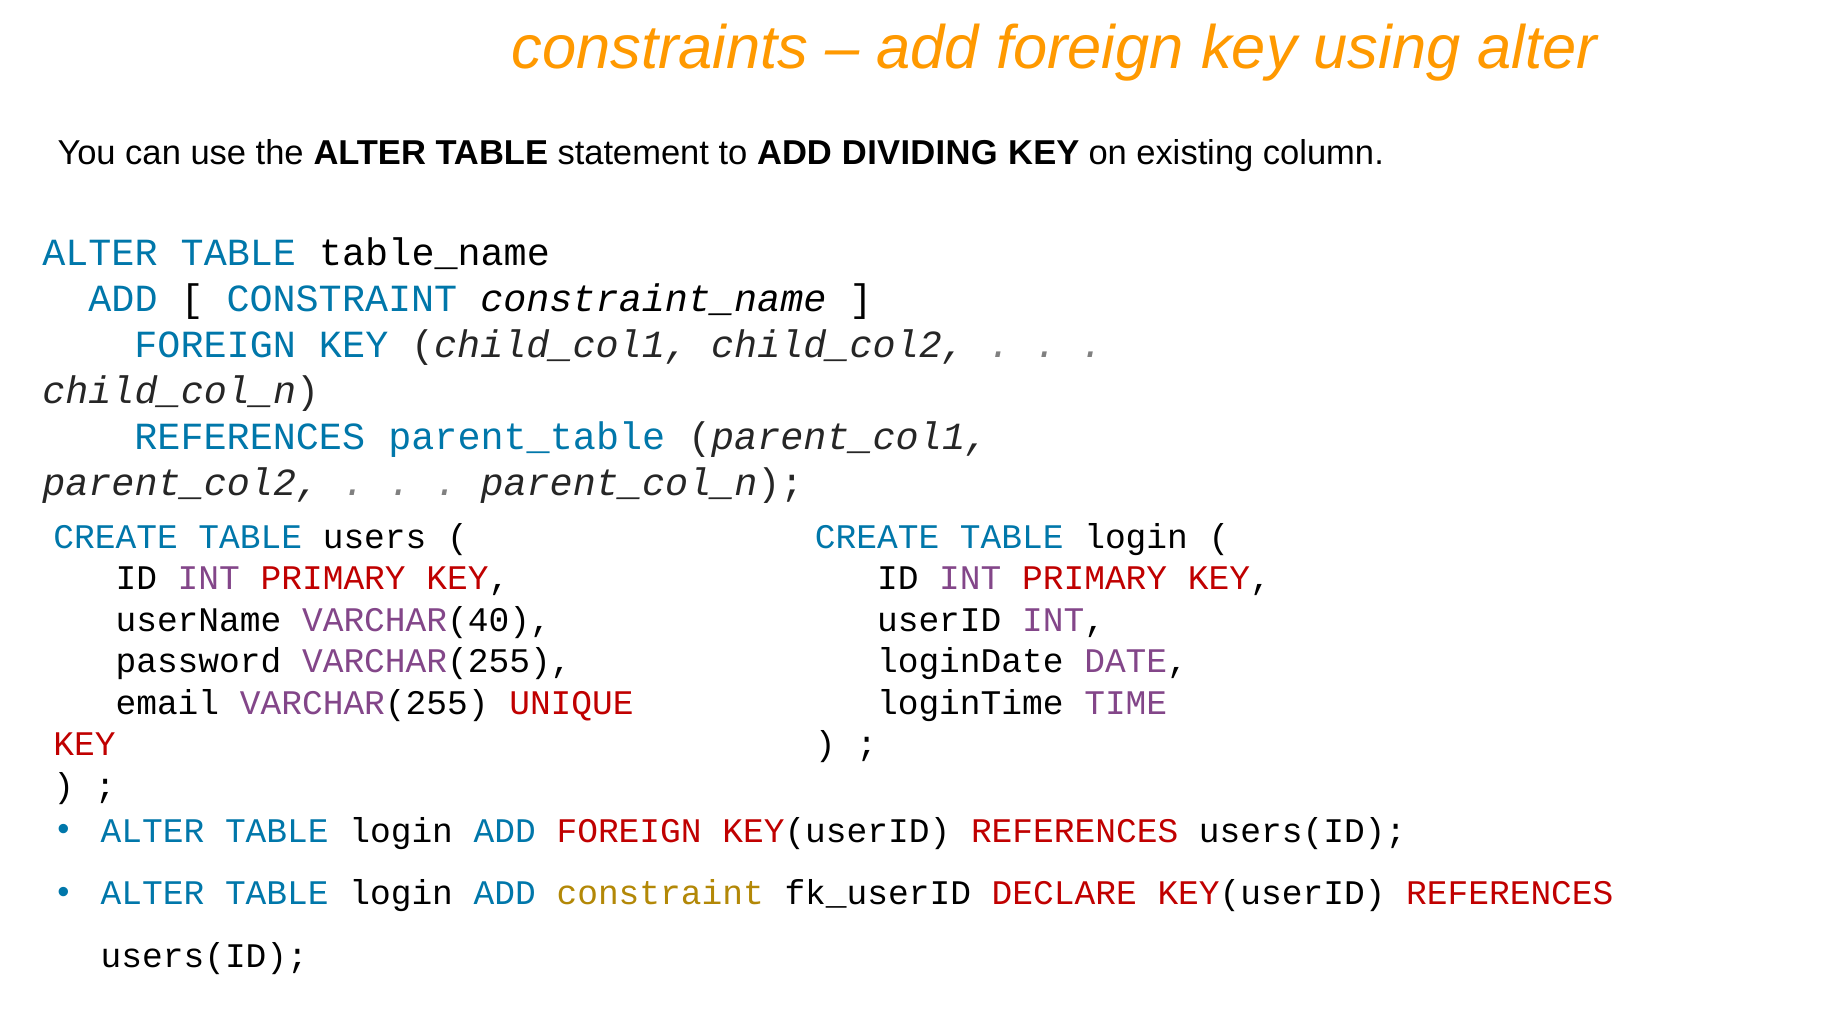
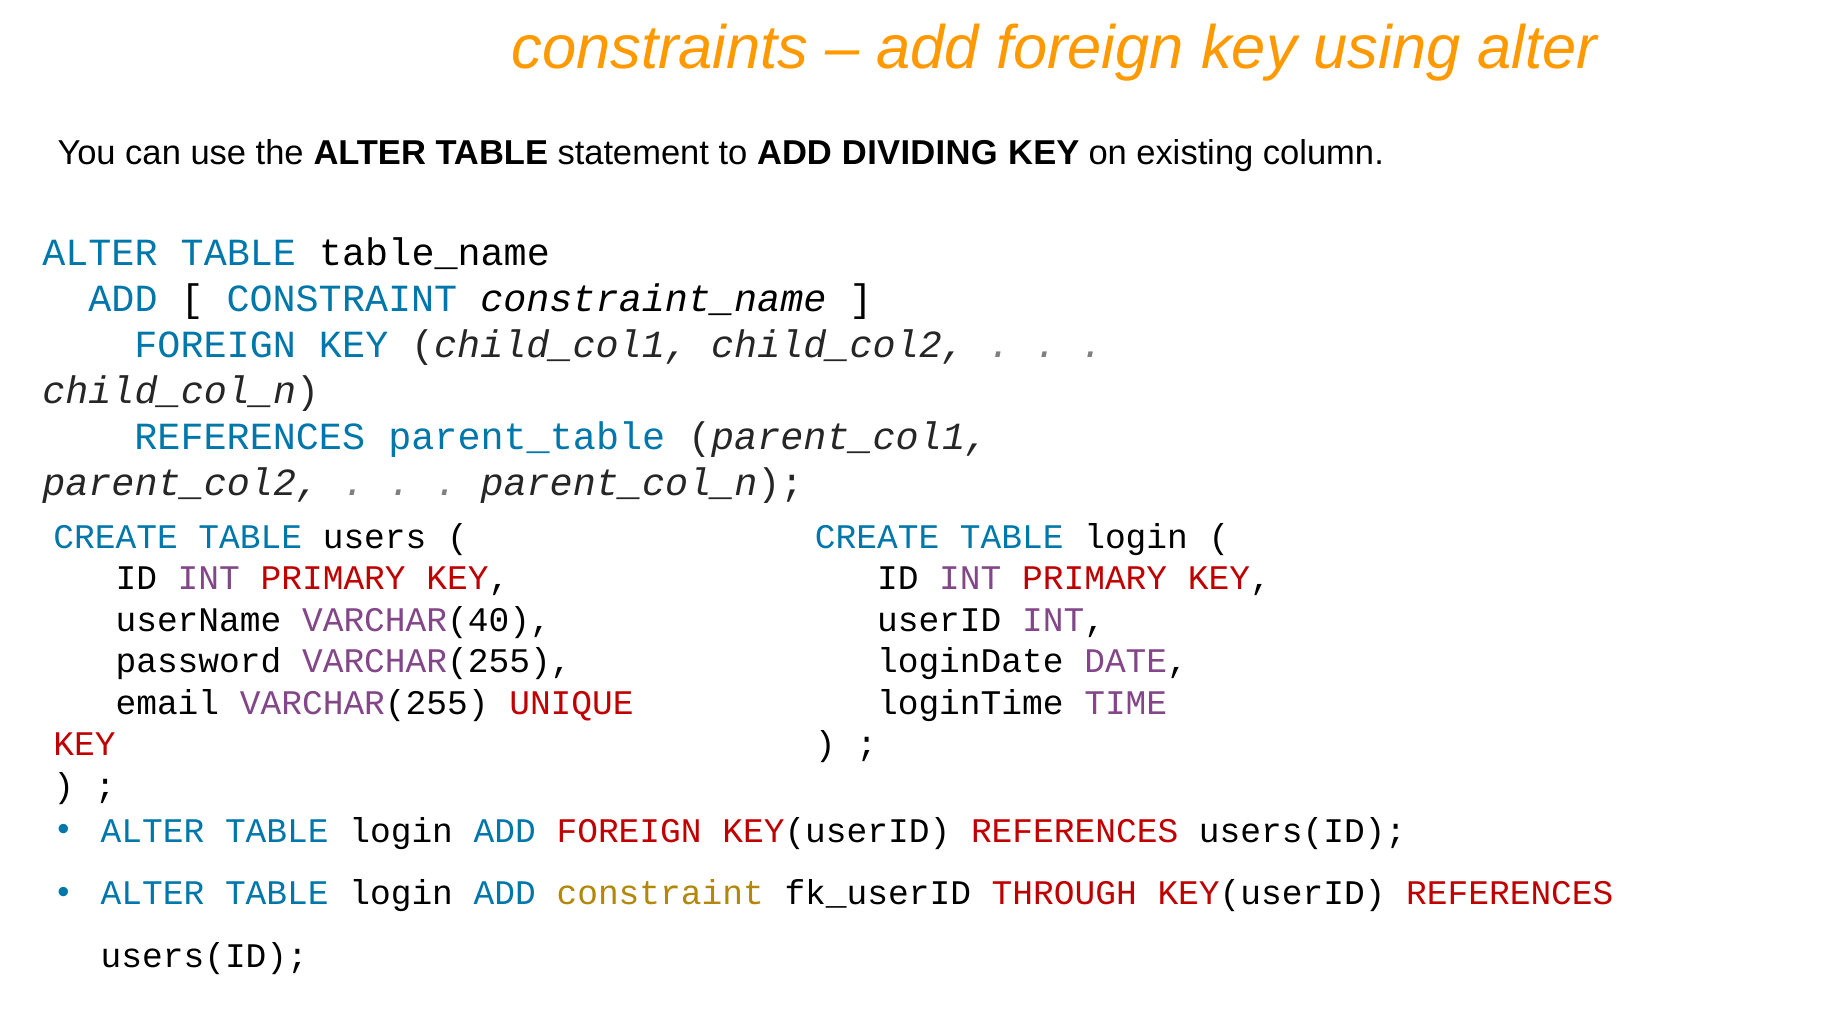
DECLARE: DECLARE -> THROUGH (1064, 894)
